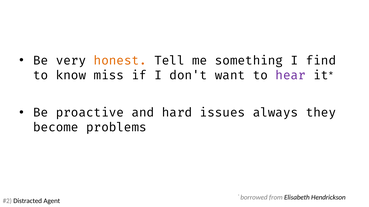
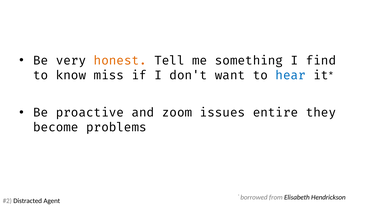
hear colour: purple -> blue (291, 75)
hard: hard -> zoom (177, 113)
always: always -> entire (275, 113)
